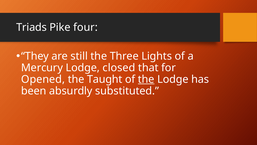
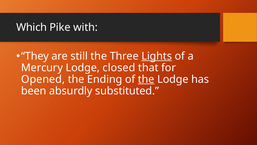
Triads: Triads -> Which (32, 27)
four: four -> with (86, 27)
Lights underline: none -> present (157, 56)
Taught: Taught -> Ending (105, 79)
